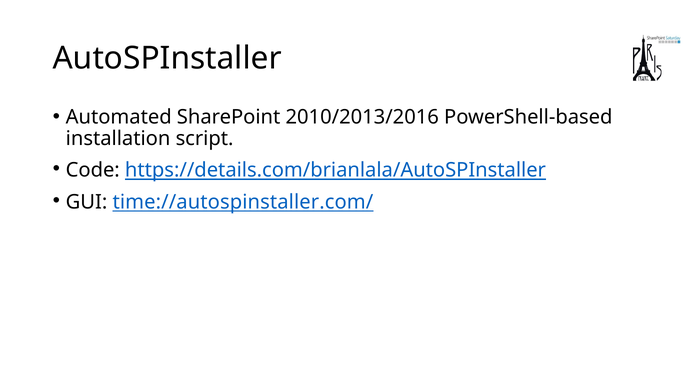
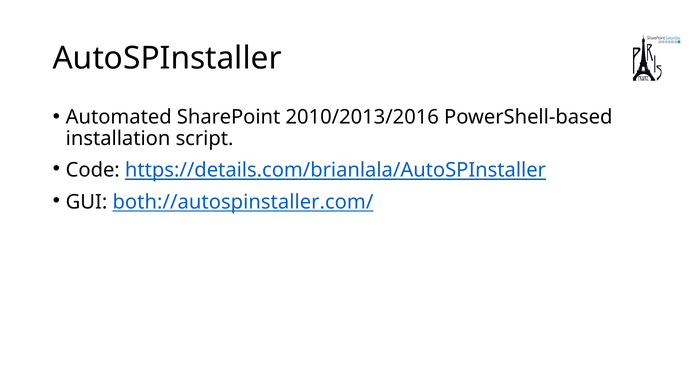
time://autospinstaller.com/: time://autospinstaller.com/ -> both://autospinstaller.com/ (243, 202)
